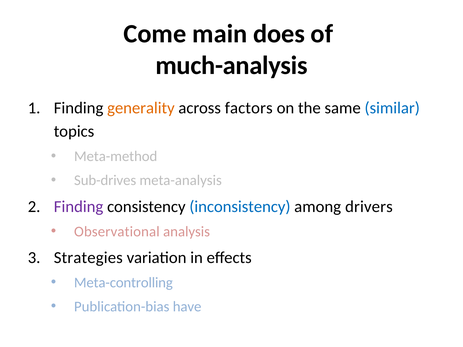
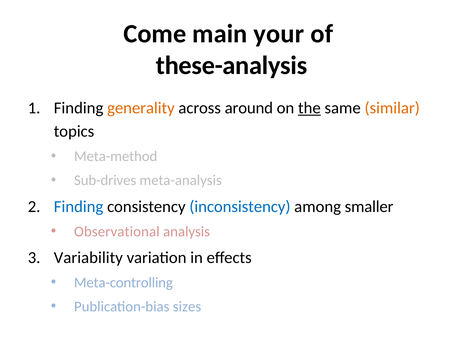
does: does -> your (279, 34)
much-analysis: much-analysis -> these-analysis (232, 65)
factors: factors -> around (249, 108)
the underline: none -> present (309, 108)
similar colour: blue -> orange (392, 108)
Finding colour: purple -> blue (79, 207)
drivers: drivers -> smaller (369, 207)
Strategies: Strategies -> Variability (88, 258)
have: have -> sizes (187, 307)
